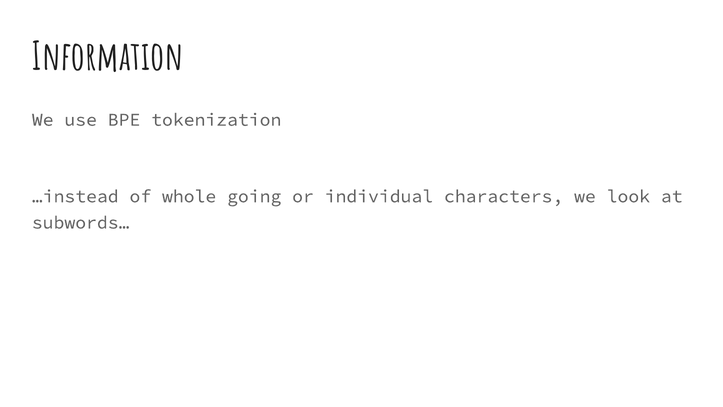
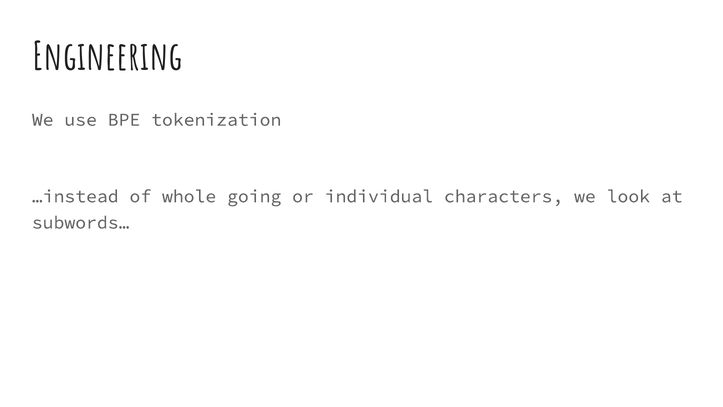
Information: Information -> Engineering (107, 57)
